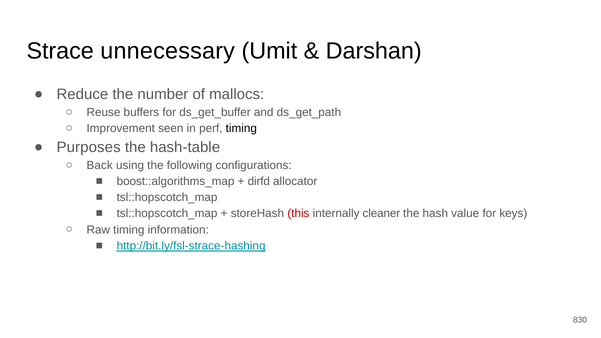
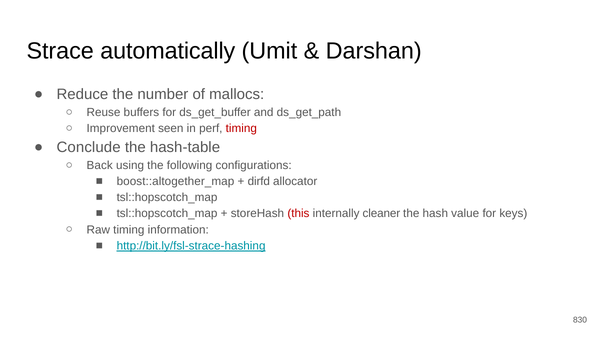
unnecessary: unnecessary -> automatically (168, 51)
timing colour: black -> red (241, 129)
Purposes: Purposes -> Conclude (89, 147)
boost::algorithms_map: boost::algorithms_map -> boost::altogether_map (175, 181)
